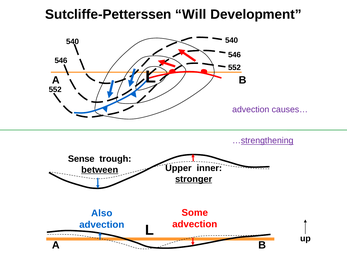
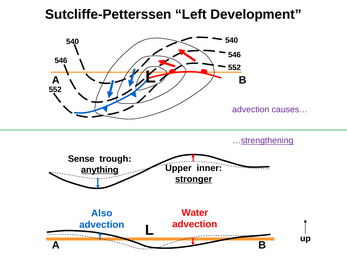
Will: Will -> Left (191, 14)
between: between -> anything (100, 170)
Some: Some -> Water (195, 213)
